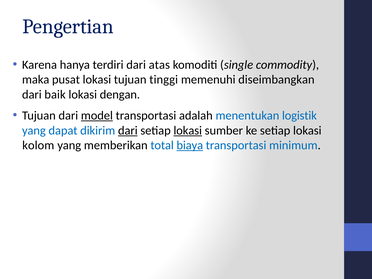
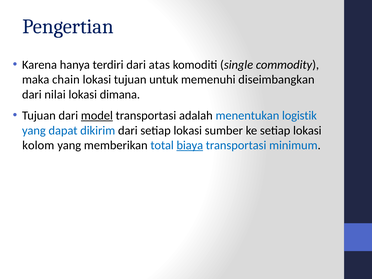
pusat: pusat -> chain (66, 80)
tinggi: tinggi -> untuk (164, 80)
baik: baik -> nilai (55, 94)
dengan: dengan -> dimana (120, 94)
dari underline: present -> none (128, 130)
lokasi underline: present -> none (188, 130)
